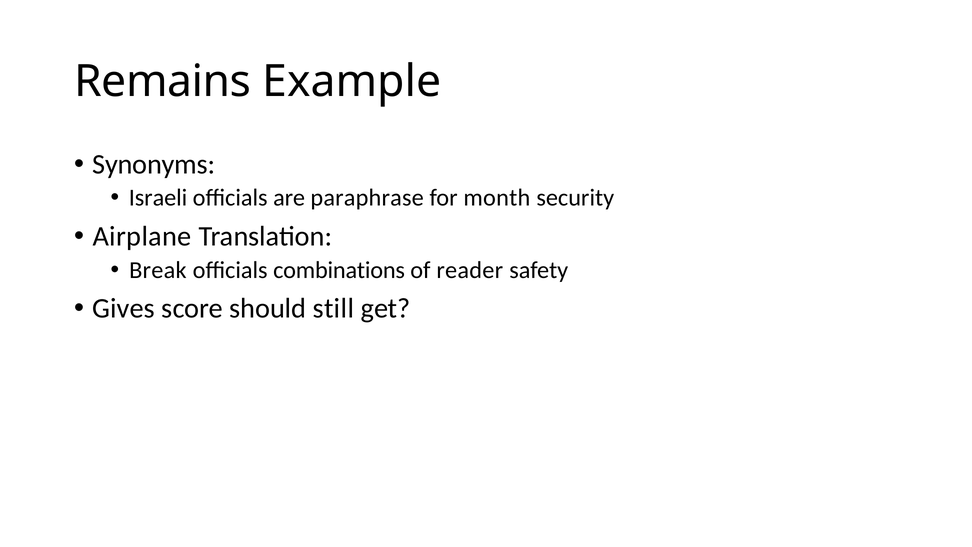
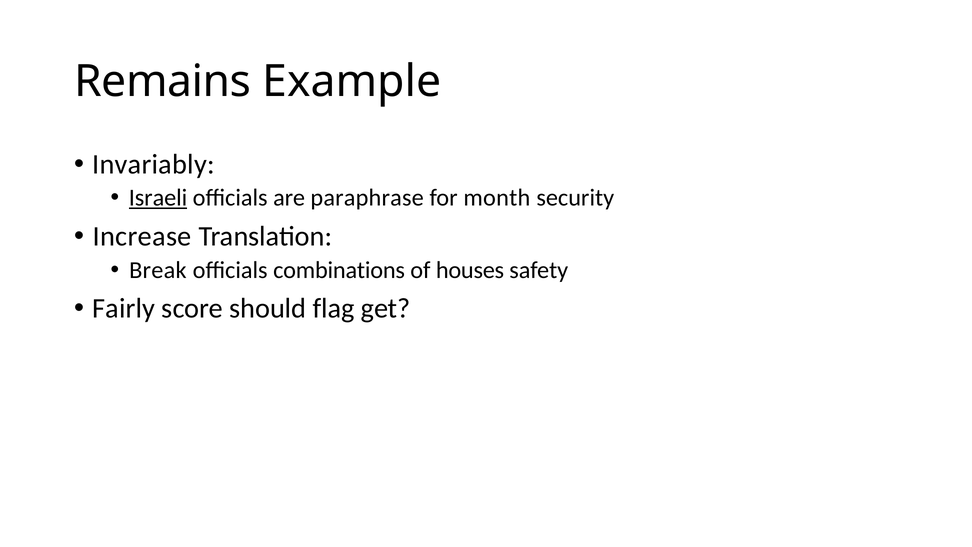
Synonyms: Synonyms -> Invariably (154, 164)
Israeli underline: none -> present (158, 198)
Airplane: Airplane -> Increase (142, 236)
reader: reader -> houses (470, 270)
Gives: Gives -> Fairly (124, 308)
still: still -> flag (334, 308)
